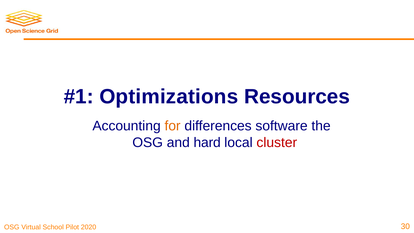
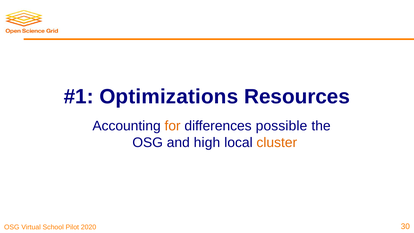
software: software -> possible (281, 126)
hard: hard -> high (207, 142)
cluster colour: red -> orange (277, 142)
